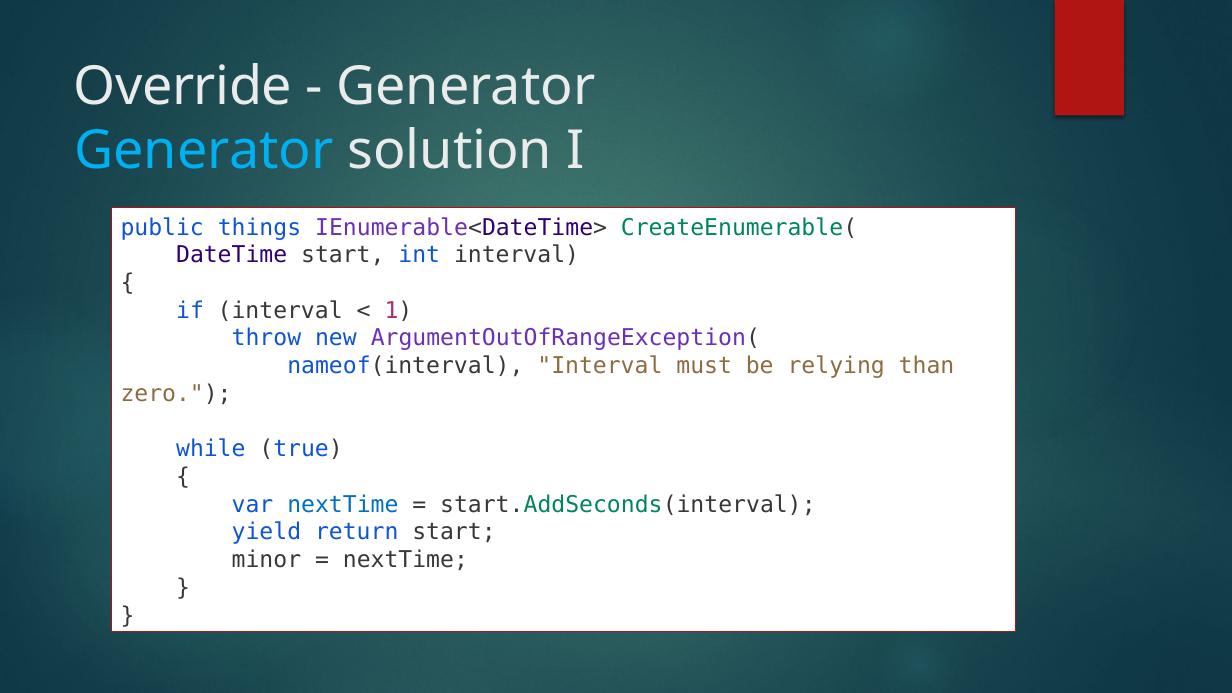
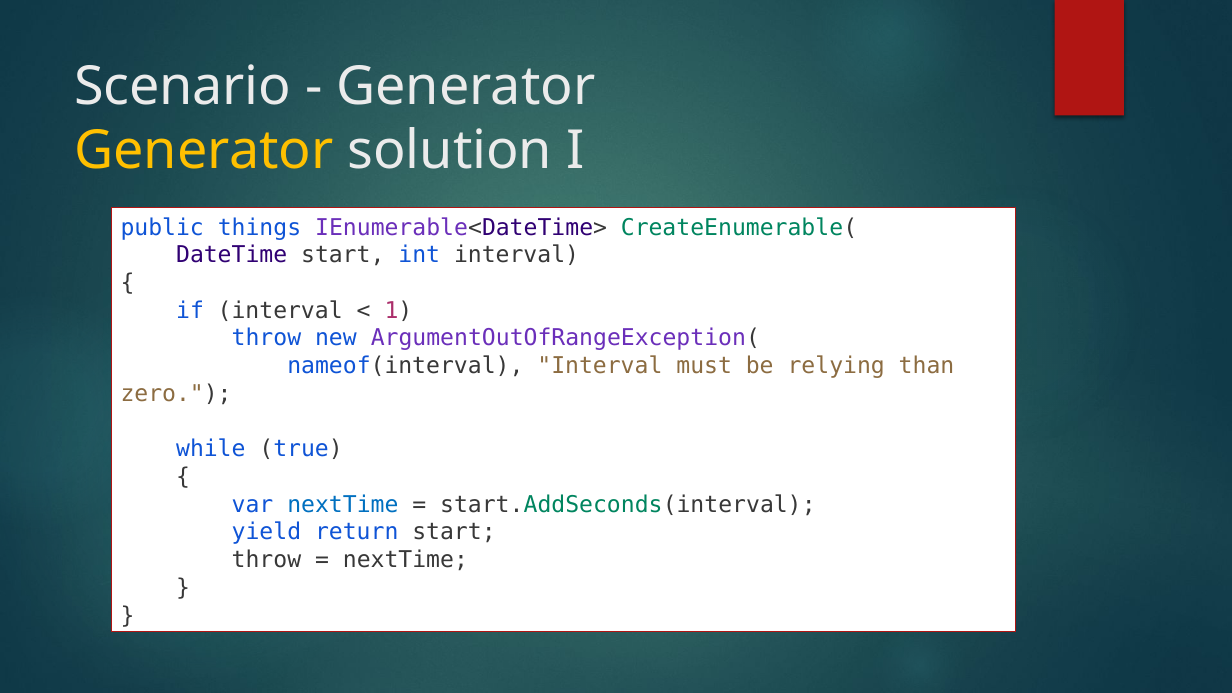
Override: Override -> Scenario (183, 87)
Generator colour: light blue -> yellow (204, 151)
minor: minor -> throw (266, 560)
